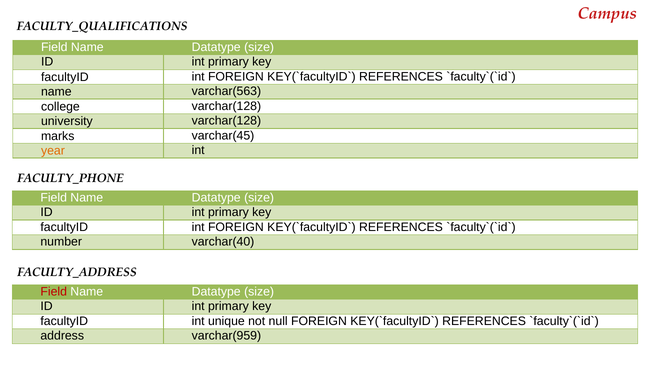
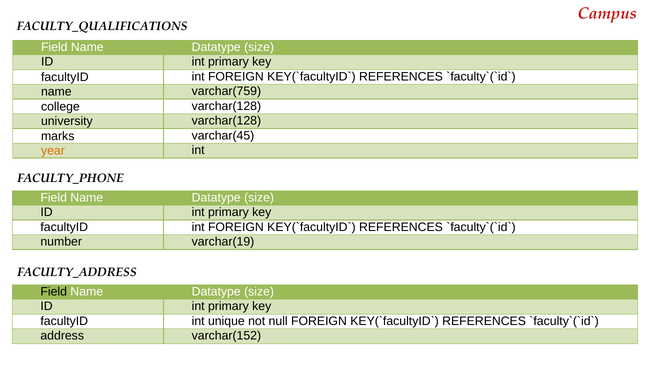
varchar(563: varchar(563 -> varchar(759 (226, 91)
varchar(40: varchar(40 -> varchar(19 (223, 242)
Field colour: red -> black (54, 292)
varchar(959: varchar(959 -> varchar(152 (226, 336)
